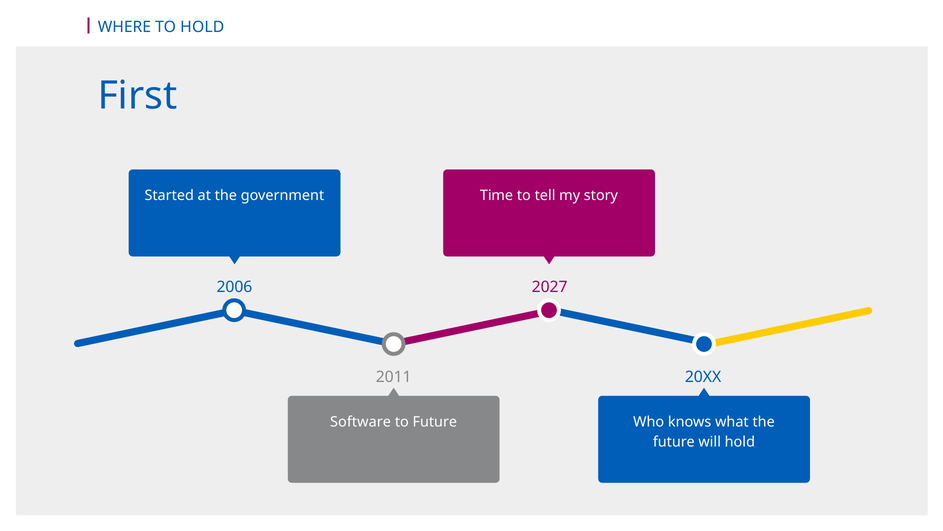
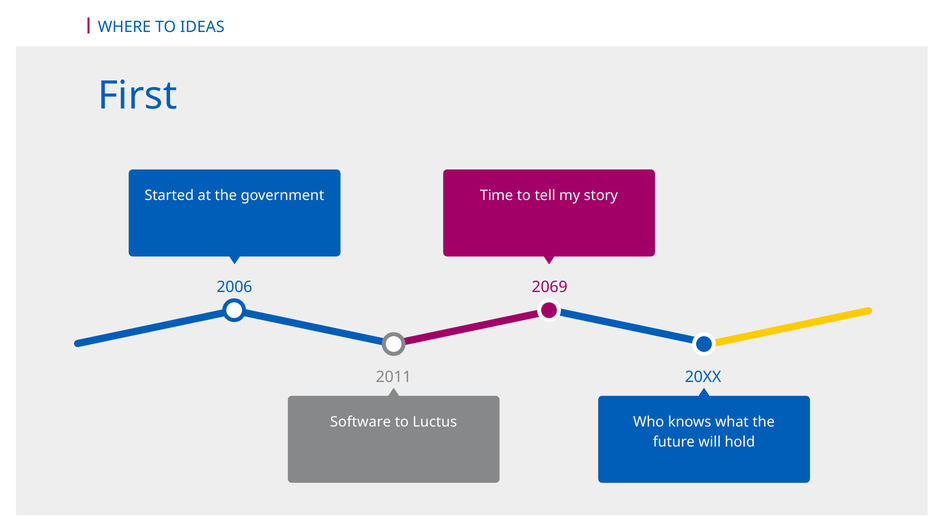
TO HOLD: HOLD -> IDEAS (202, 27)
2027: 2027 -> 2069 (550, 287)
to Future: Future -> Luctus (435, 422)
